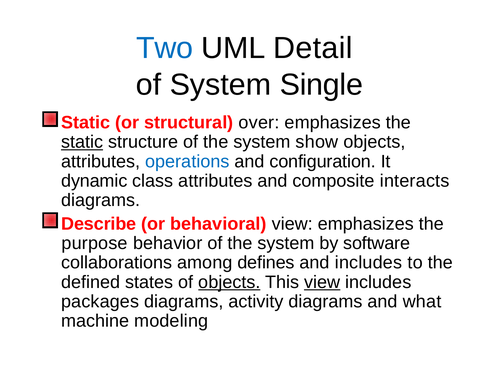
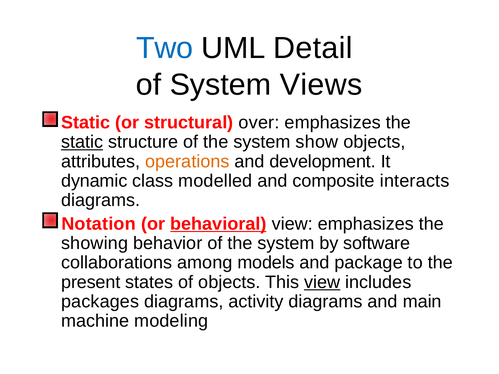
Single: Single -> Views (321, 85)
operations colour: blue -> orange (187, 162)
configuration: configuration -> development (323, 162)
class attributes: attributes -> modelled (215, 181)
Describe: Describe -> Notation (99, 224)
behavioral underline: none -> present (218, 224)
purpose: purpose -> showing (95, 243)
defines: defines -> models (266, 263)
and includes: includes -> package (369, 263)
defined: defined -> present (91, 282)
objects underline: present -> none (229, 282)
what: what -> main (422, 302)
